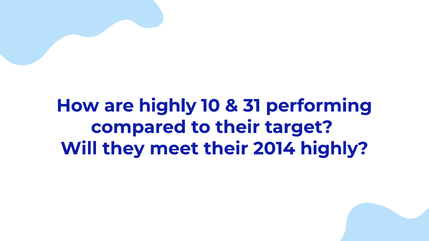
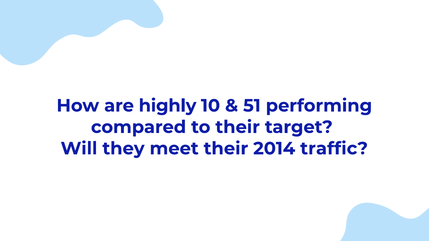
31: 31 -> 51 (252, 106)
2014 highly: highly -> traffic (334, 149)
